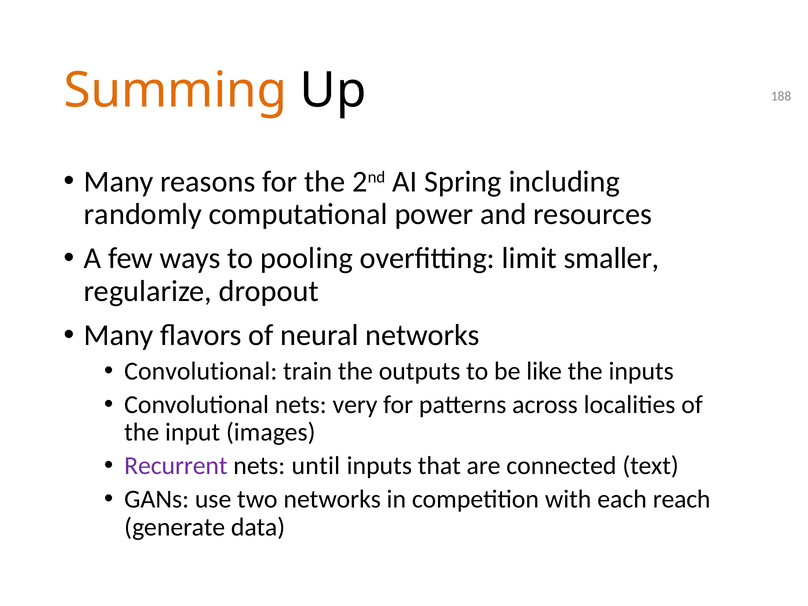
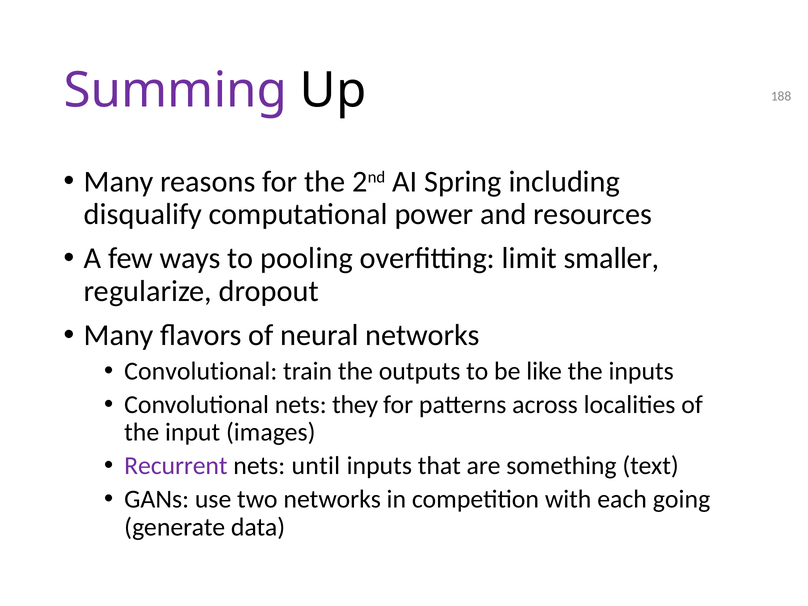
Summing colour: orange -> purple (175, 90)
randomly: randomly -> disqualify (143, 214)
very: very -> they (355, 404)
connected: connected -> something (561, 466)
reach: reach -> going (682, 499)
